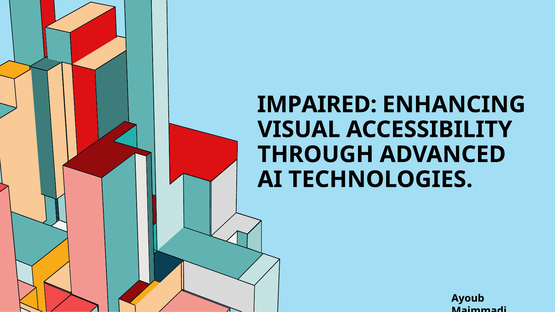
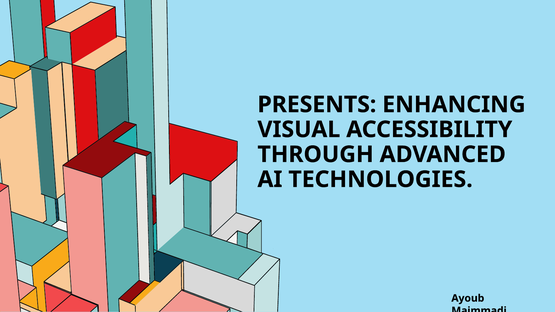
IMPAIRED: IMPAIRED -> PRESENTS (317, 105)
